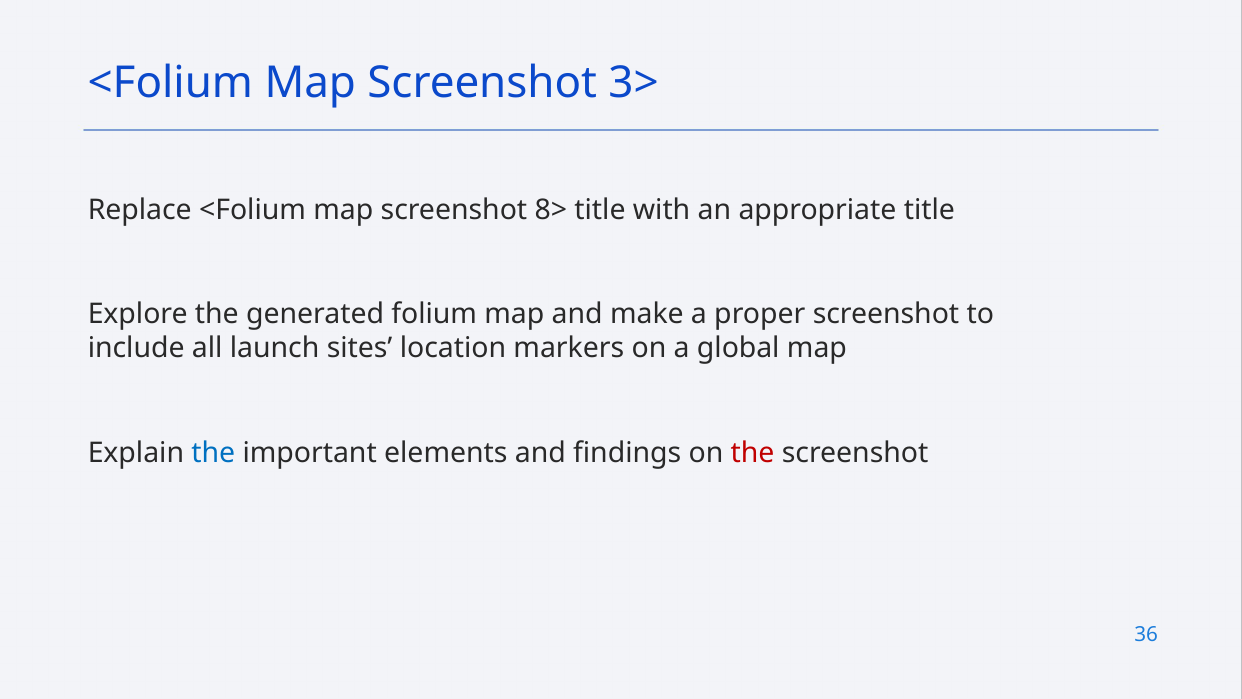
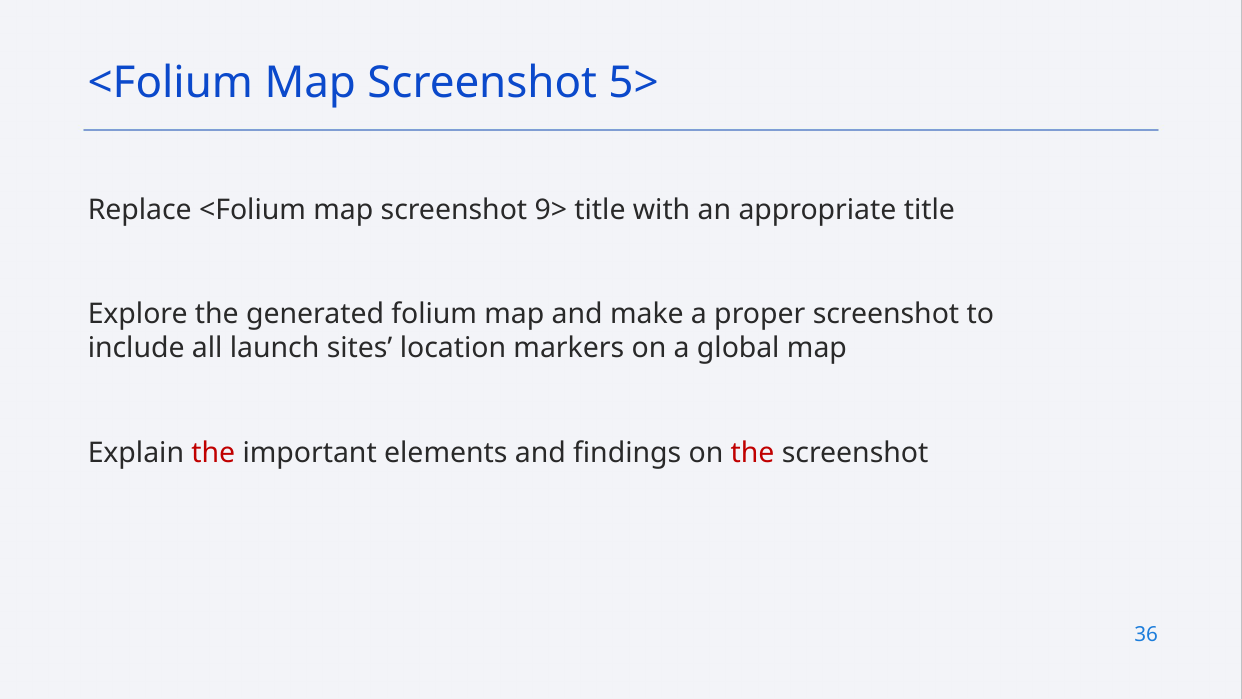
3>: 3> -> 5> (634, 83)
8>: 8> -> 9> (551, 210)
the colour: blue -> red (213, 453)
